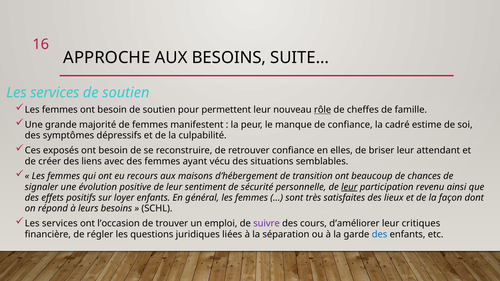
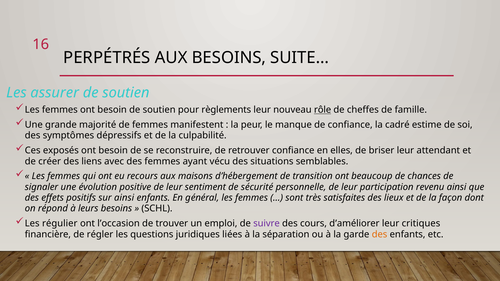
APPROCHE: APPROCHE -> PERPÉTRÉS (107, 58)
services: services -> assurer (55, 93)
permettent: permettent -> règlements (226, 110)
leur underline: present -> none (349, 187)
sur loyer: loyer -> ainsi (124, 198)
services: services -> régulier (60, 224)
des colour: blue -> orange (380, 234)
